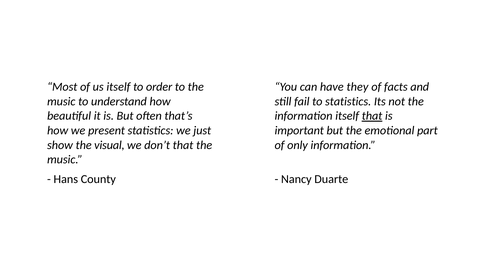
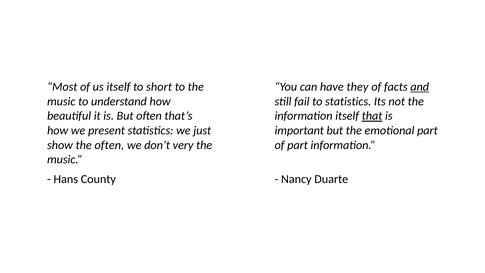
order: order -> short (159, 87)
and underline: none -> present (420, 87)
the visual: visual -> often (109, 145)
don’t that: that -> very (183, 145)
of only: only -> part (298, 145)
